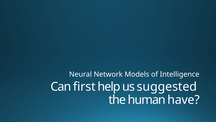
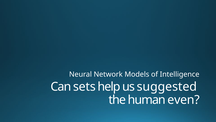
first: first -> sets (84, 86)
have: have -> even (184, 100)
